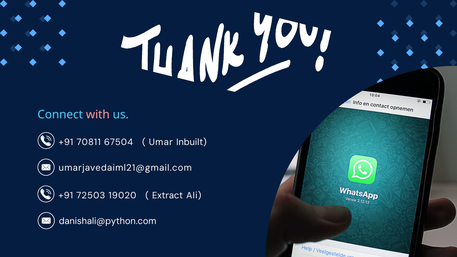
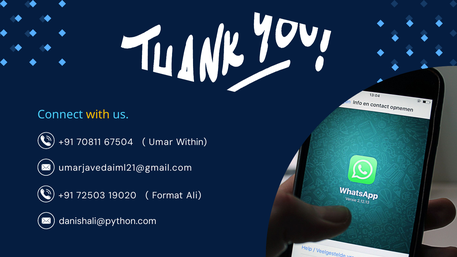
with colour: pink -> yellow (98, 115)
Inbuilt: Inbuilt -> Within (192, 142)
Extract: Extract -> Format (167, 195)
